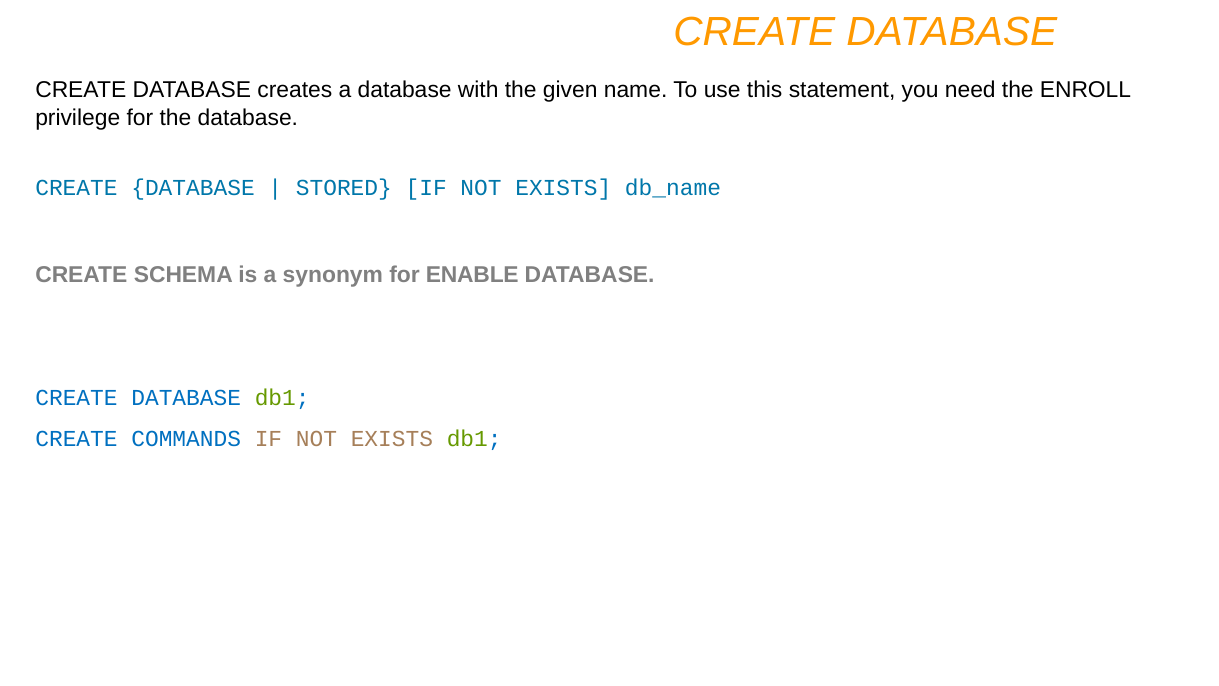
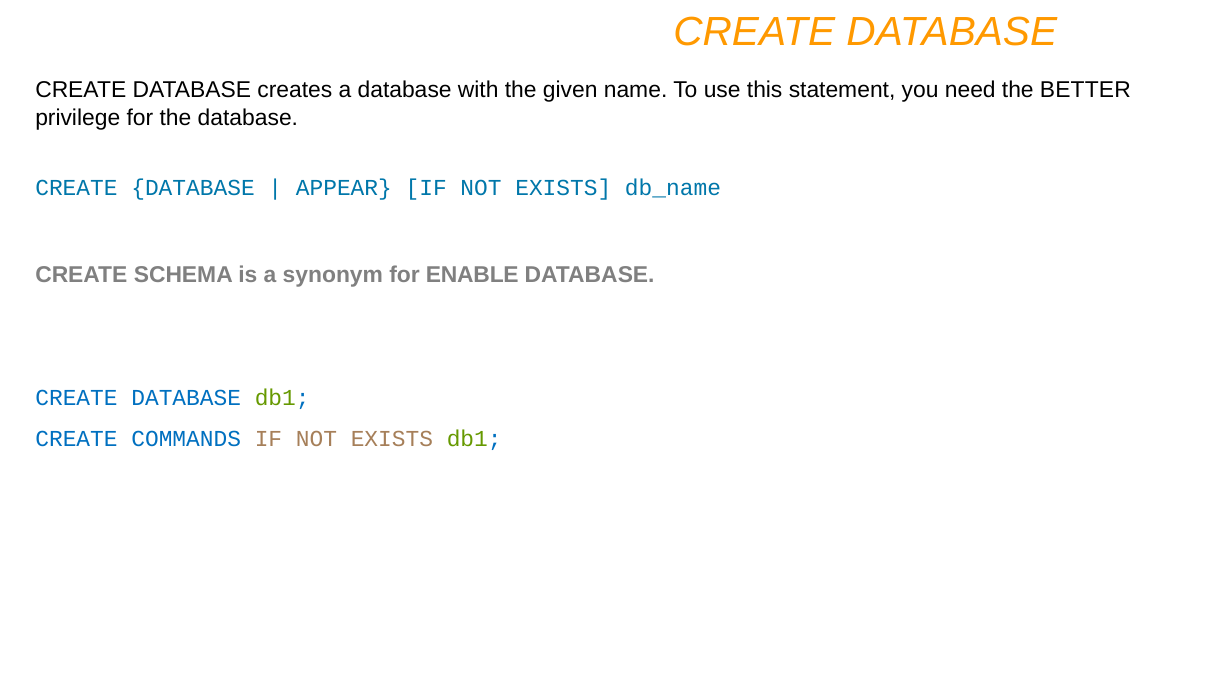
ENROLL: ENROLL -> BETTER (1085, 90)
STORED: STORED -> APPEAR (344, 188)
